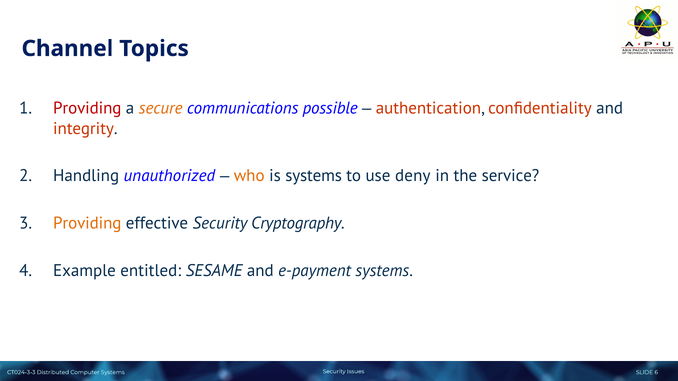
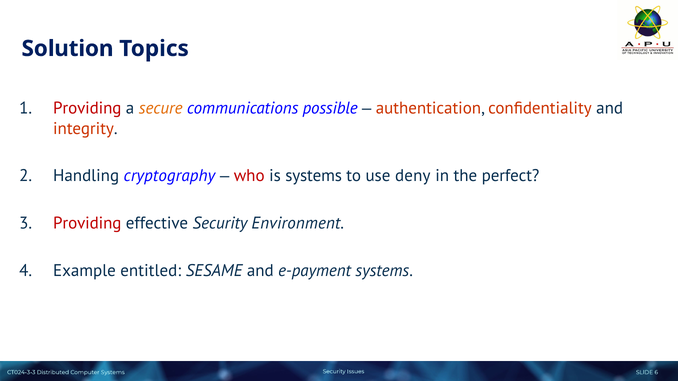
Channel: Channel -> Solution (68, 49)
unauthorized: unauthorized -> cryptography (169, 176)
who colour: orange -> red (249, 176)
service: service -> perfect (511, 176)
Providing colour: orange -> red (87, 224)
Cryptography: Cryptography -> Environment (298, 224)
